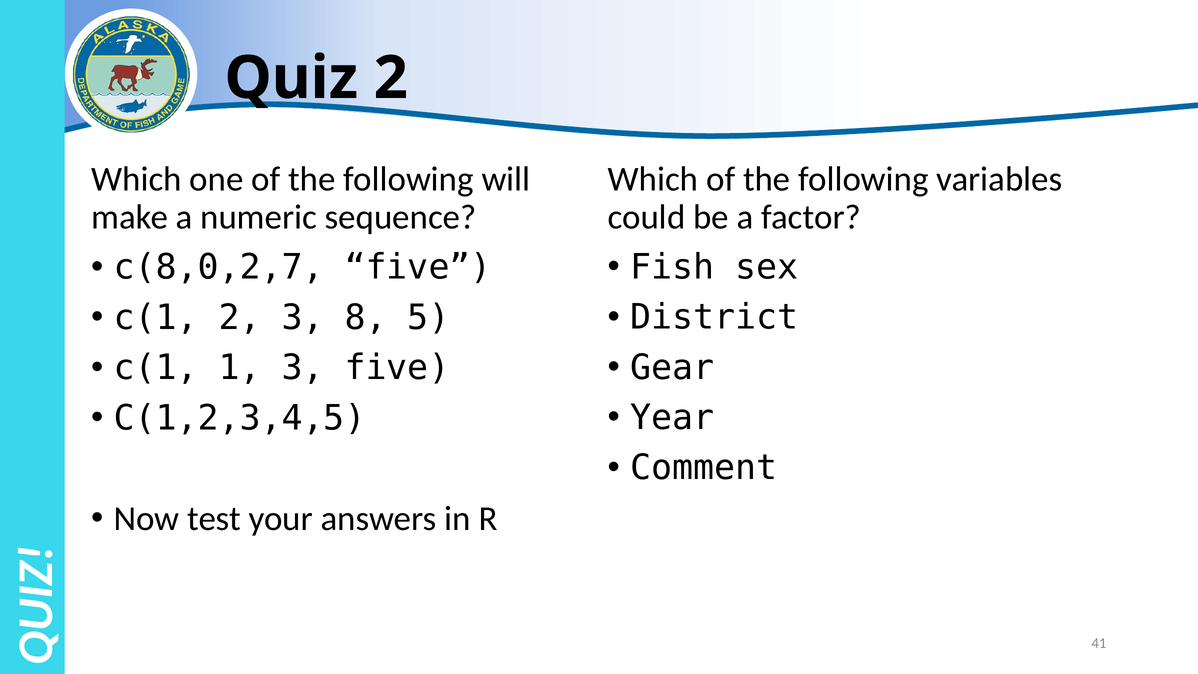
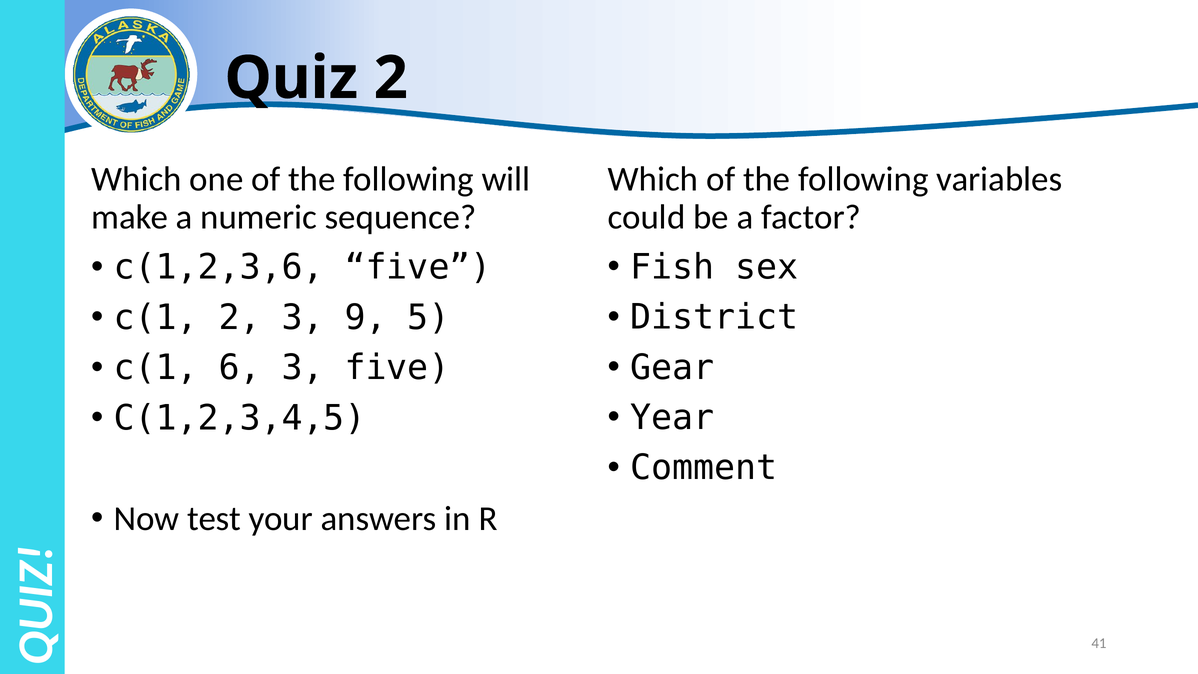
c(8,0,2,7: c(8,0,2,7 -> c(1,2,3,6 (219, 267)
8: 8 -> 9 (366, 318)
1: 1 -> 6 (240, 368)
